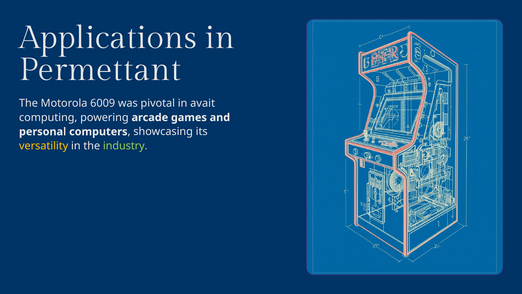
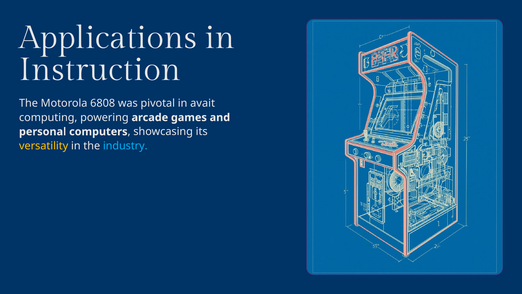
Permettant: Permettant -> Instruction (100, 70)
6009: 6009 -> 6808 (103, 103)
industry colour: light green -> light blue (125, 146)
